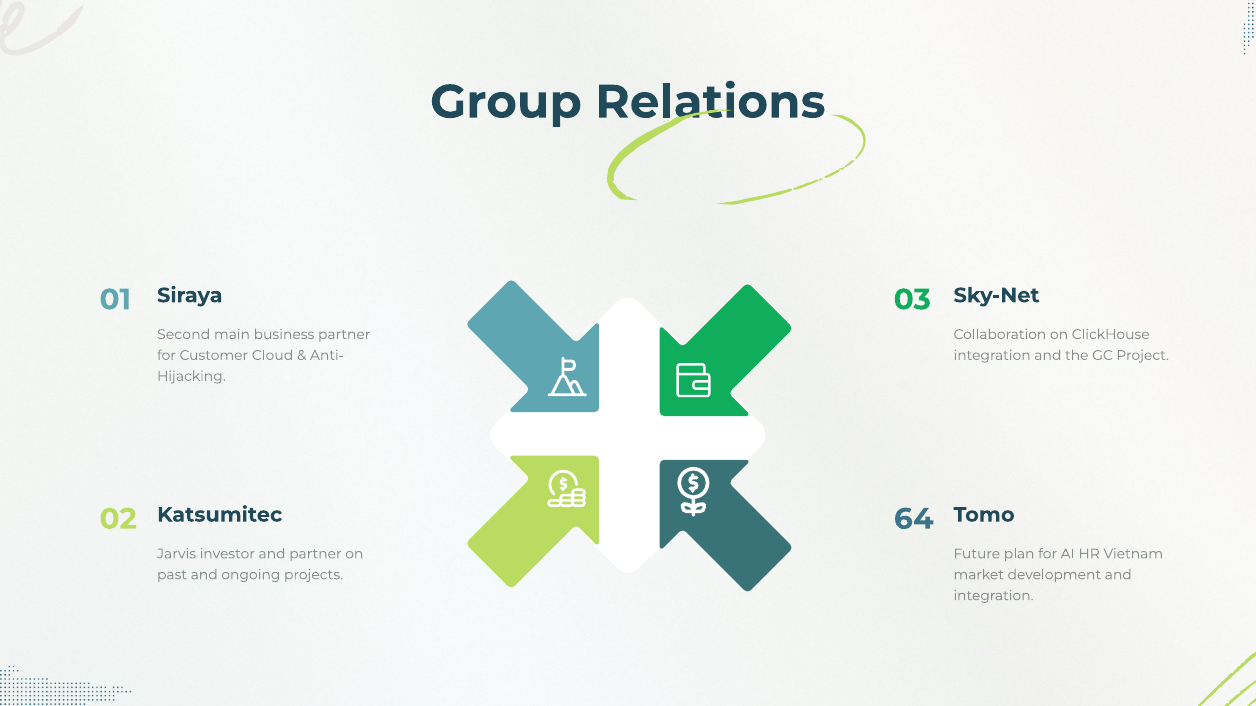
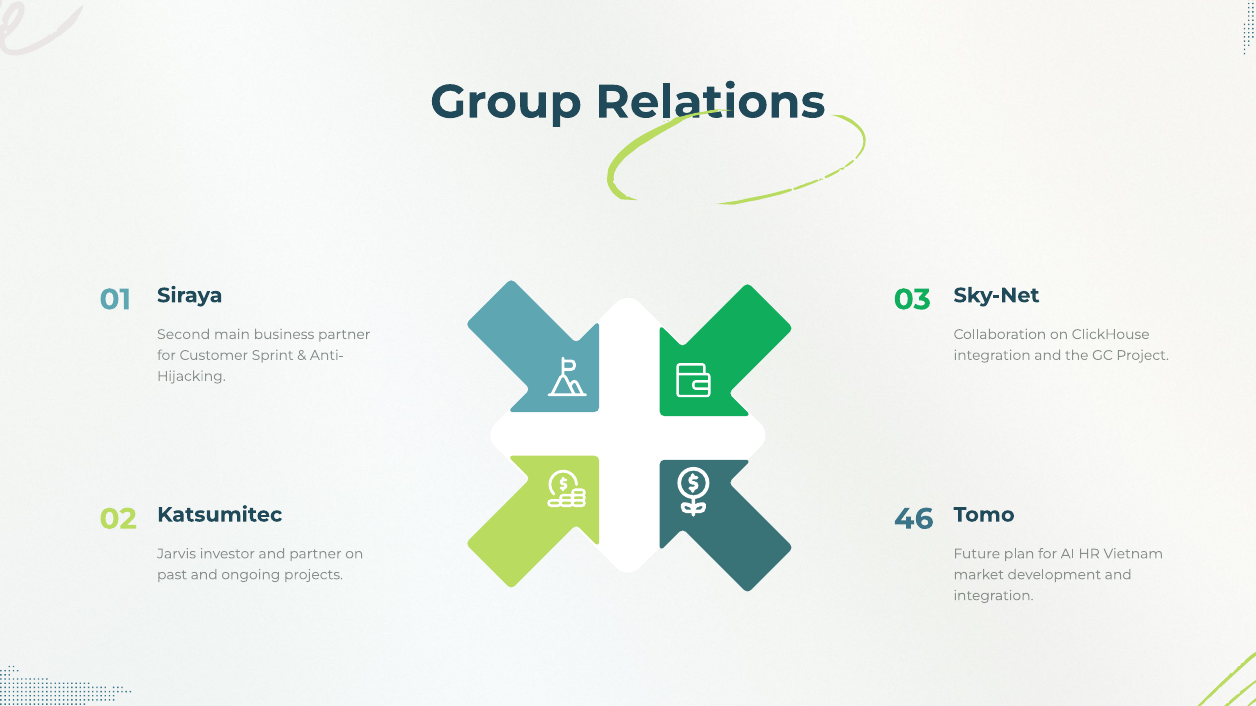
Cloud: Cloud -> Sprint (273, 356)
64: 64 -> 46 (914, 519)
